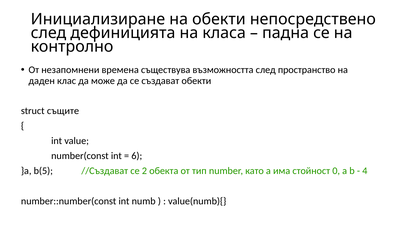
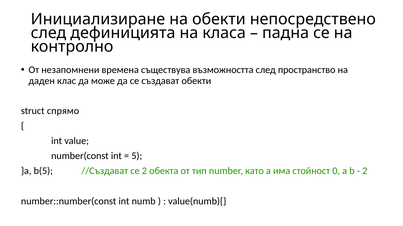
същите: същите -> спрямо (63, 111)
6: 6 -> 5 (137, 156)
4: 4 -> 2 (365, 172)
